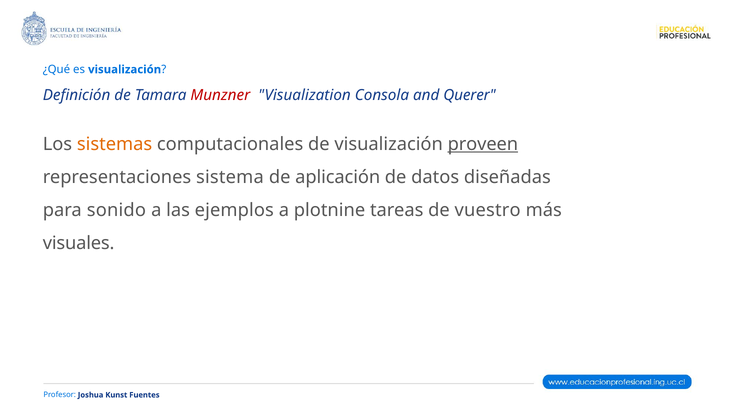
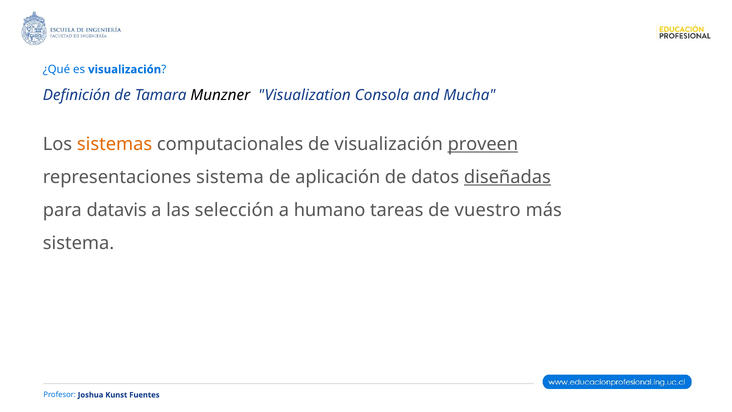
Munzner colour: red -> black (220, 95)
Querer: Querer -> Mucha (469, 95)
diseñadas underline: none -> present (507, 177)
sonido: sonido -> datavis (117, 210)
ejemplos: ejemplos -> selección (234, 210)
plotnine: plotnine -> humano (330, 210)
visuales: visuales -> sistema (79, 243)
